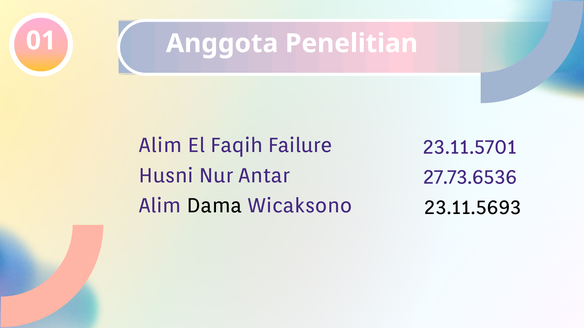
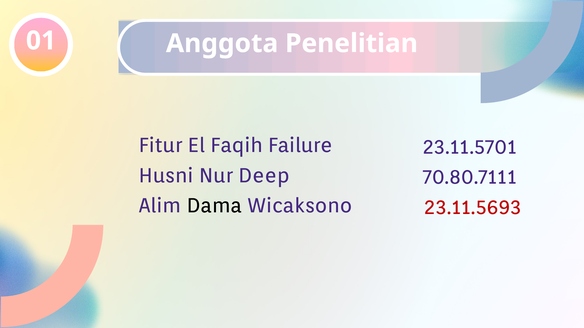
Alim: Alim -> Fitur (161, 146)
Antar: Antar -> Deep (264, 176)
27.73.6536: 27.73.6536 -> 70.80.7111 (470, 178)
23.11.5693 colour: black -> red (473, 208)
